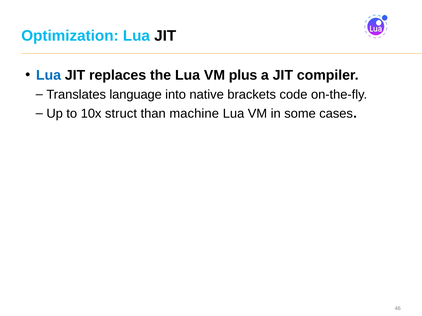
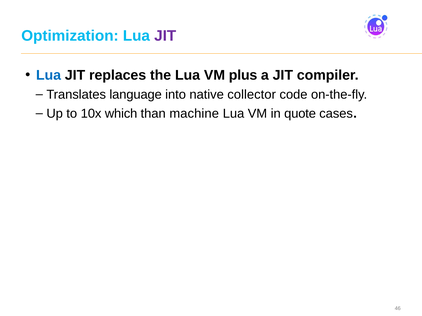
JIT colour: black -> purple (165, 36)
brackets: brackets -> collector (252, 95)
struct: struct -> which (121, 114)
some: some -> quote (300, 114)
